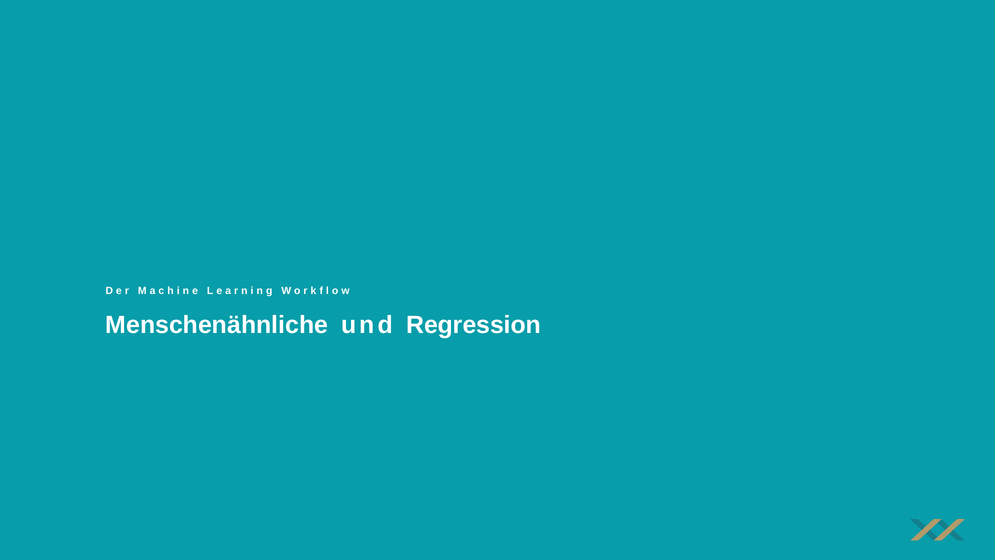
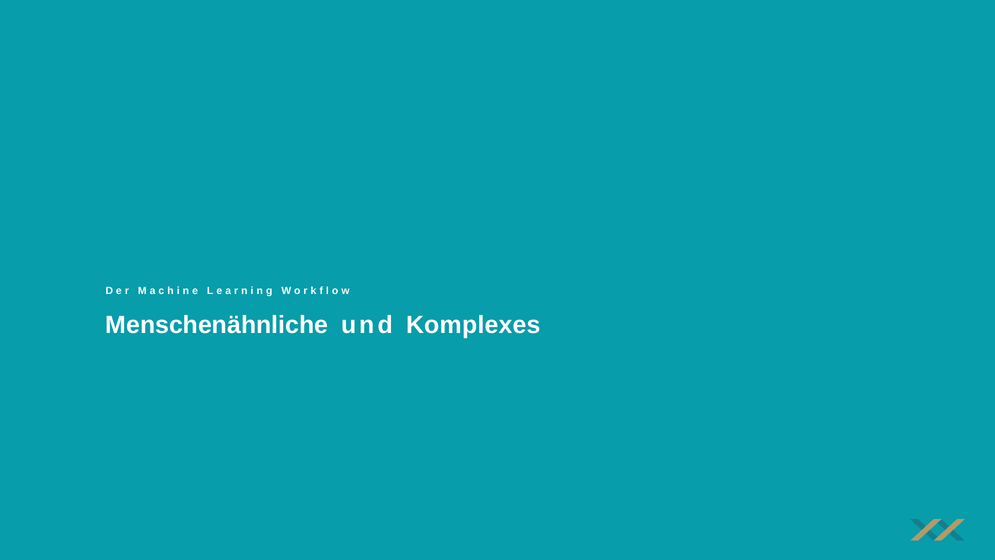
Regression: Regression -> Komplexes (473, 325)
